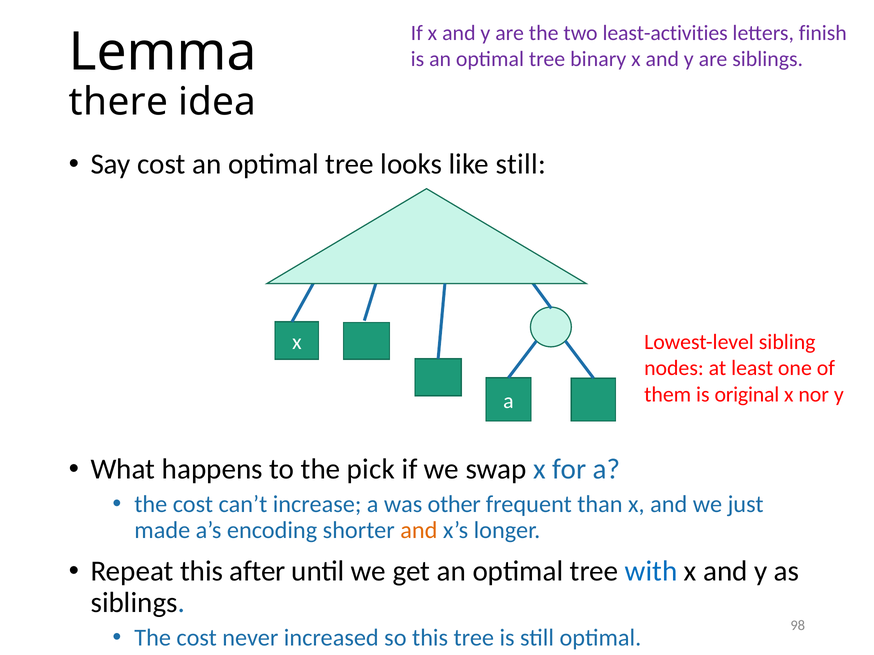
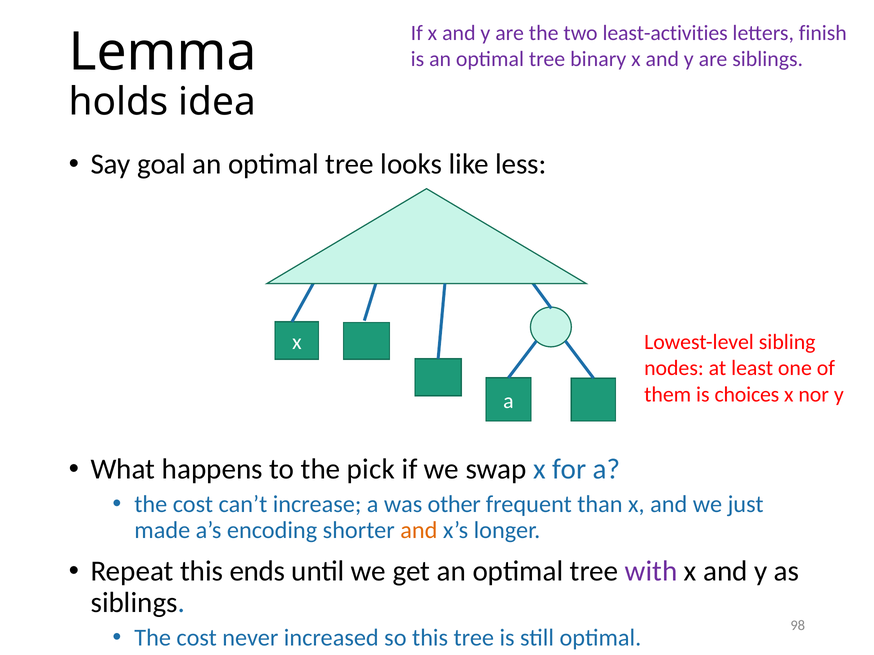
there: there -> holds (119, 102)
Say cost: cost -> goal (162, 164)
like still: still -> less (521, 164)
original: original -> choices (747, 395)
after: after -> ends (257, 572)
with colour: blue -> purple (651, 572)
